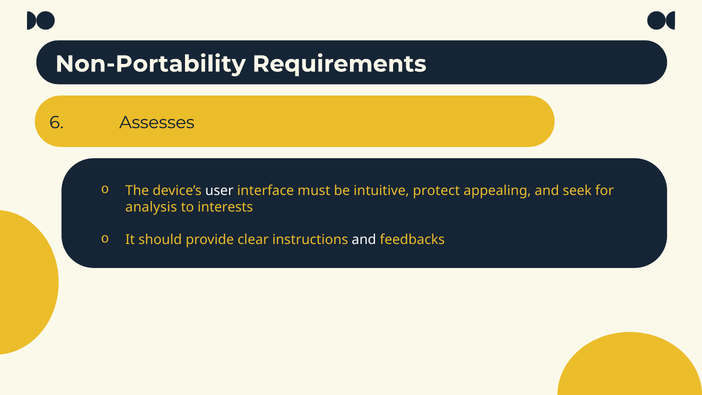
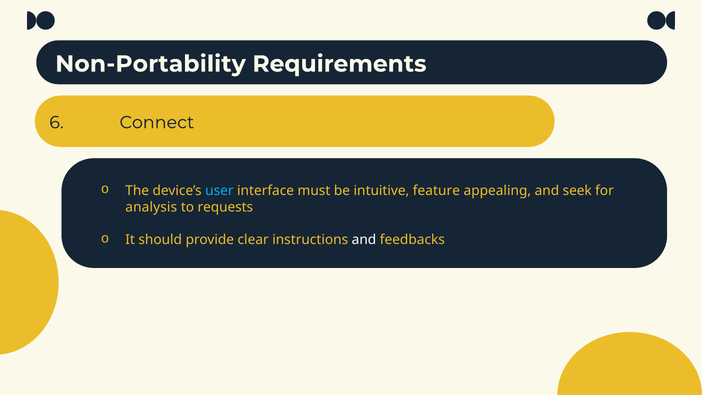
Assesses: Assesses -> Connect (157, 122)
user colour: white -> light blue (219, 191)
protect: protect -> feature (436, 191)
interests: interests -> requests (225, 207)
